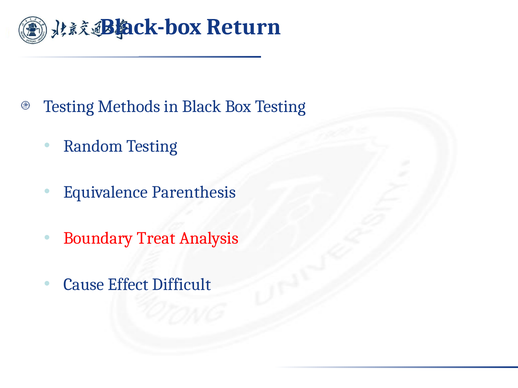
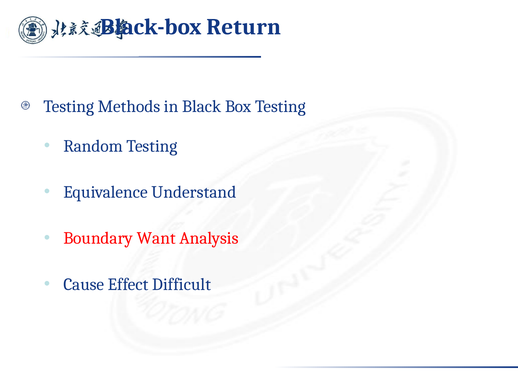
Parenthesis: Parenthesis -> Understand (194, 192)
Treat: Treat -> Want (156, 239)
